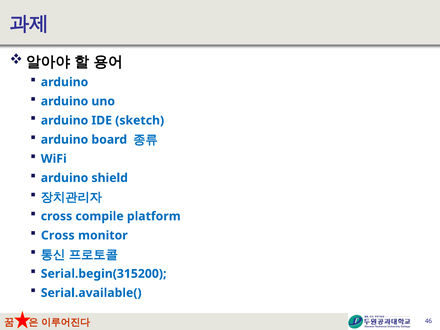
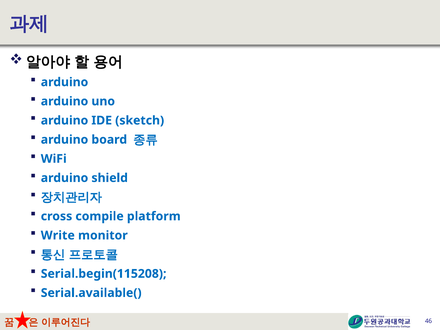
Cross: Cross -> Write (58, 235)
Serial.begin(315200: Serial.begin(315200 -> Serial.begin(115208 (104, 274)
